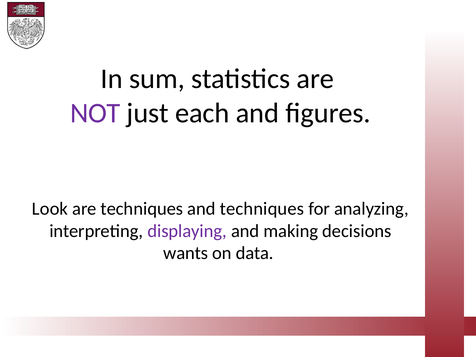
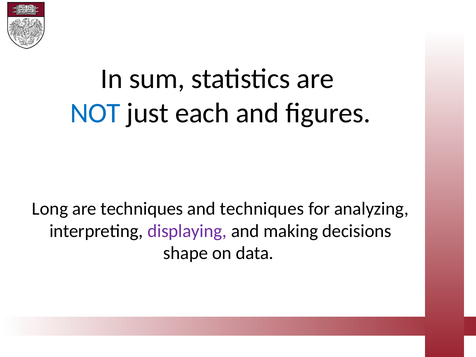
NOT colour: purple -> blue (95, 113)
Look: Look -> Long (50, 209)
wants: wants -> shape (186, 253)
